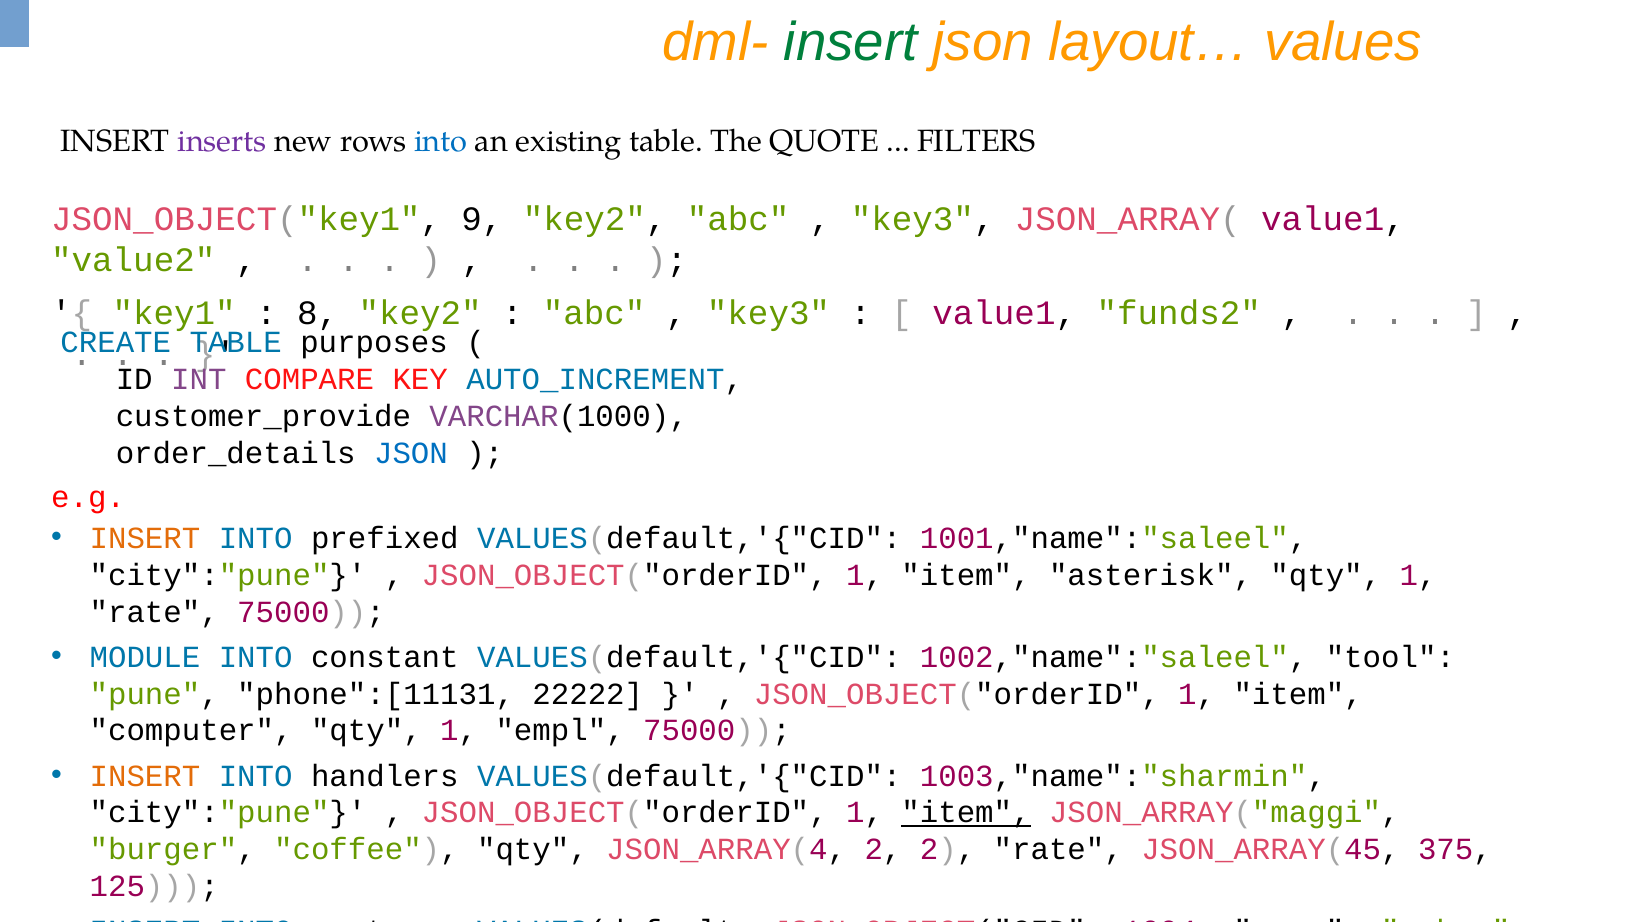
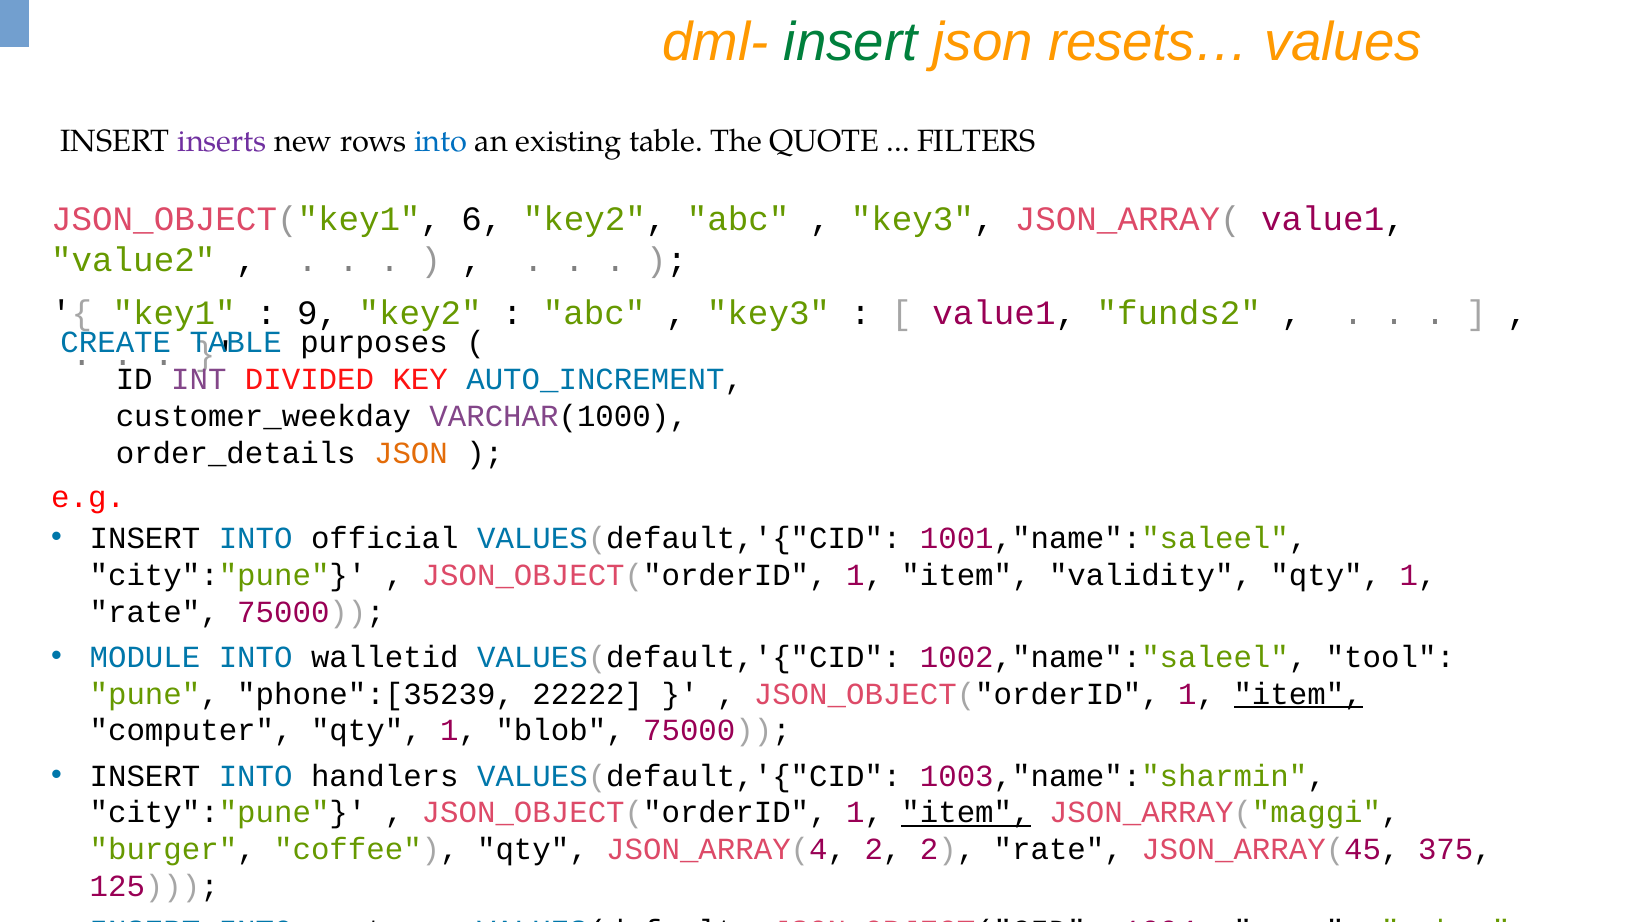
layout…: layout… -> resets… (1149, 43)
9: 9 -> 6 (482, 219)
8: 8 -> 9 (318, 313)
COMPARE: COMPARE -> DIVIDED (310, 379)
customer_provide: customer_provide -> customer_weekday (263, 416)
JSON colour: blue -> orange (411, 453)
INSERT colour: orange -> black (145, 539)
prefixed: prefixed -> official (385, 539)
asterisk: asterisk -> validity (1150, 575)
constant: constant -> walletid (385, 657)
phone":[11131: phone":[11131 -> phone":[35239 (376, 694)
item underline: none -> present (1298, 694)
empl: empl -> blob (560, 731)
INSERT colour: orange -> black (145, 776)
